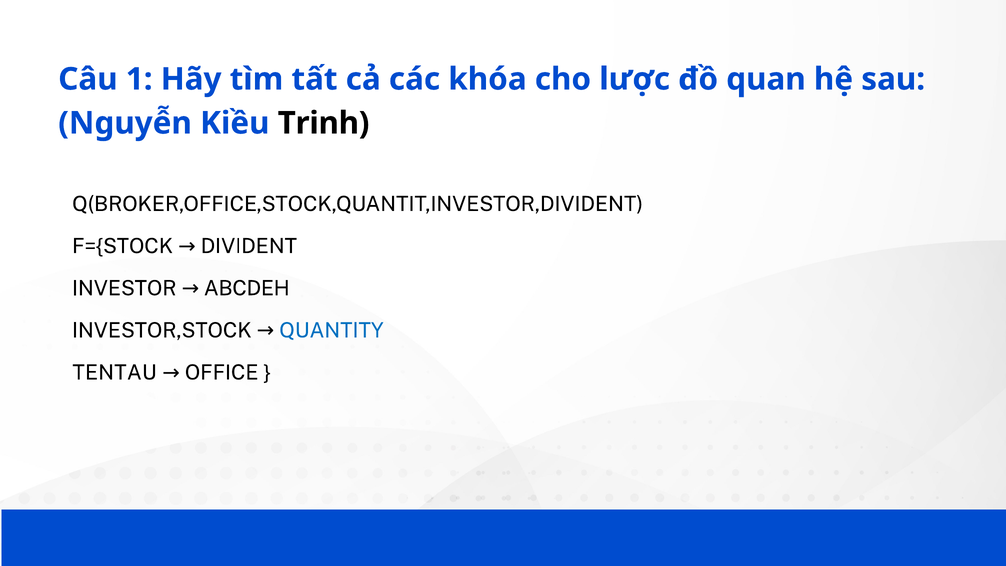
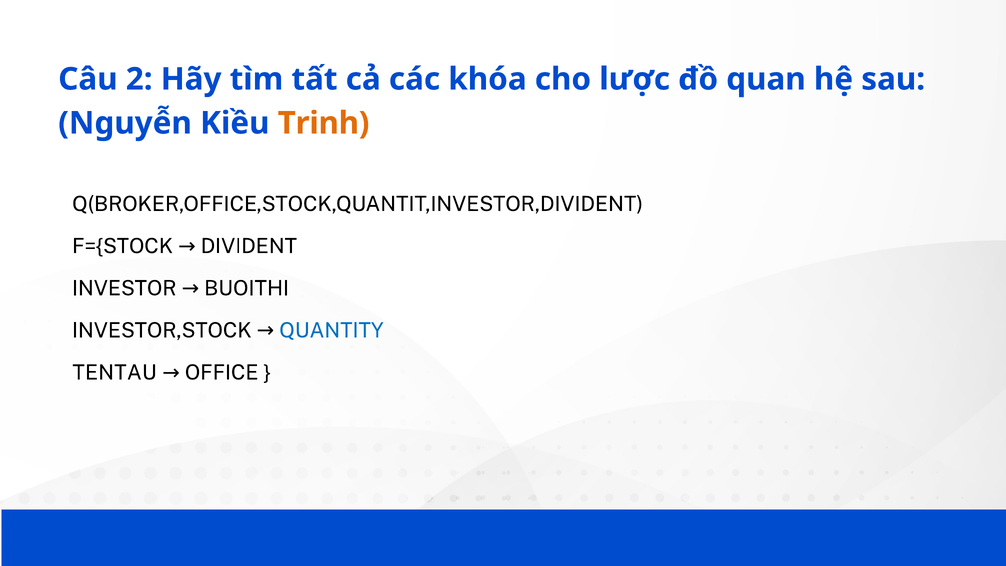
1: 1 -> 2 (139, 79)
Trinh colour: black -> orange (324, 123)
ABCDEH: ABCDEH -> BUOITHI (247, 288)
